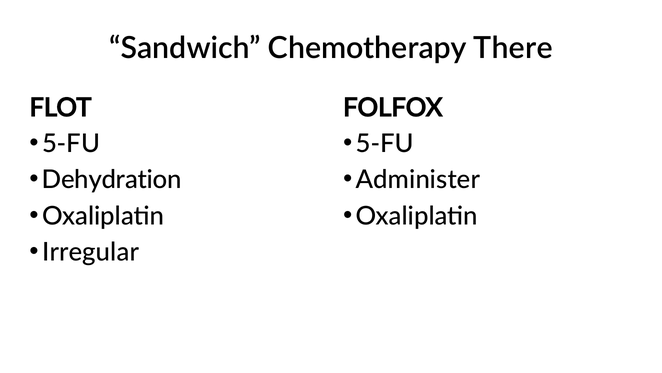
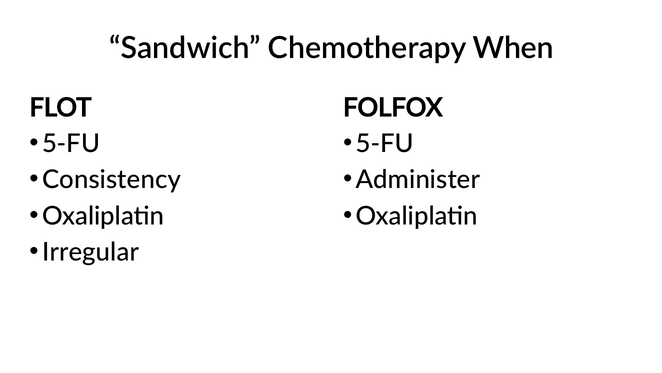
There: There -> When (513, 48)
Dehydration: Dehydration -> Consistency (111, 180)
